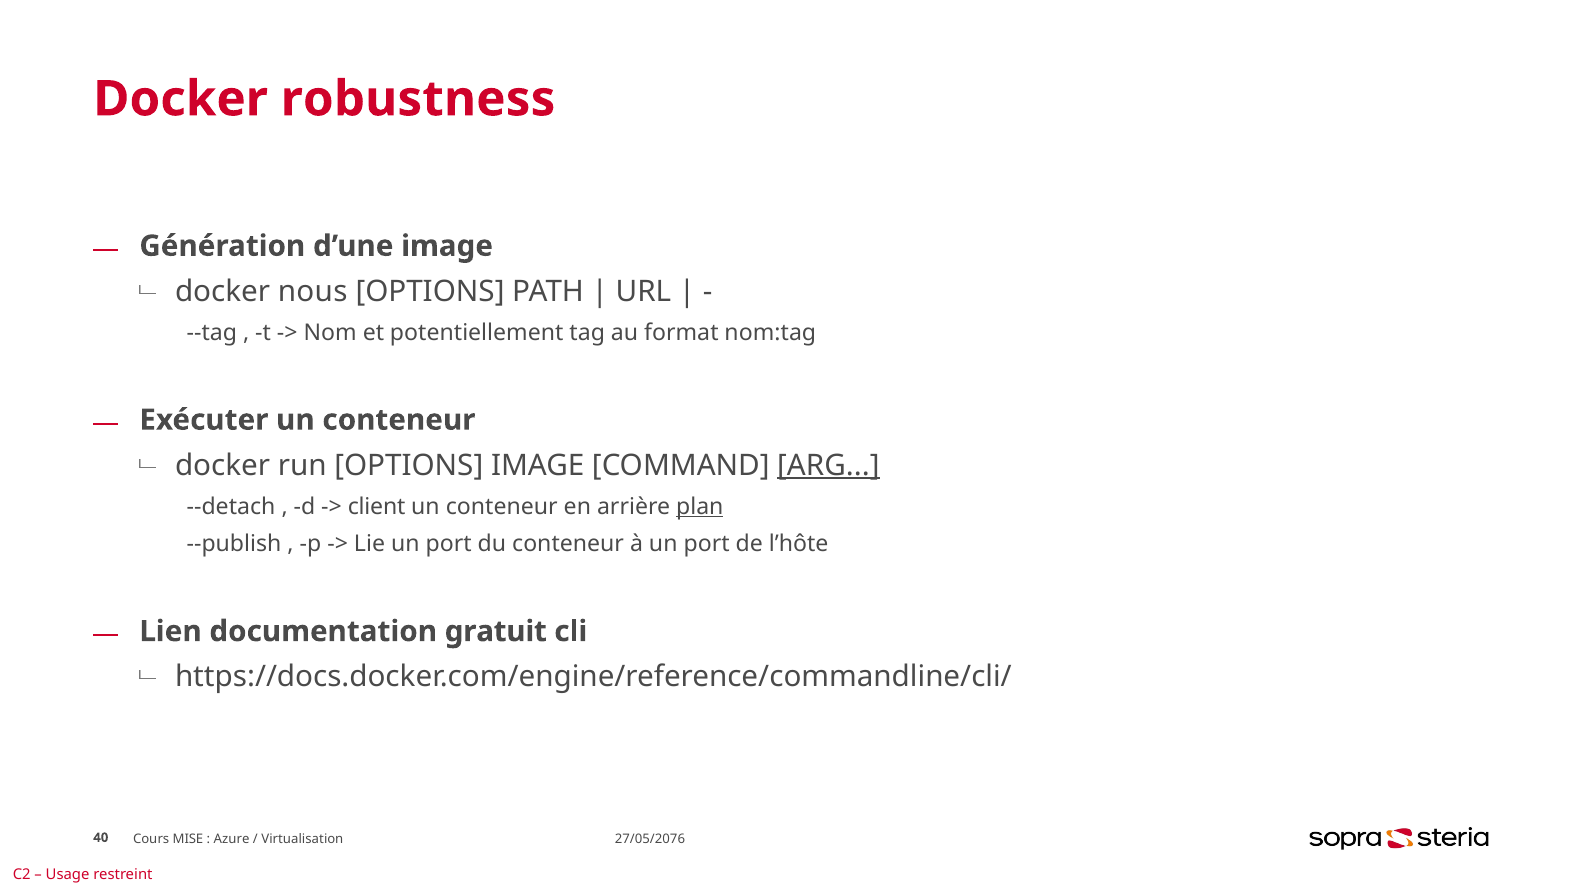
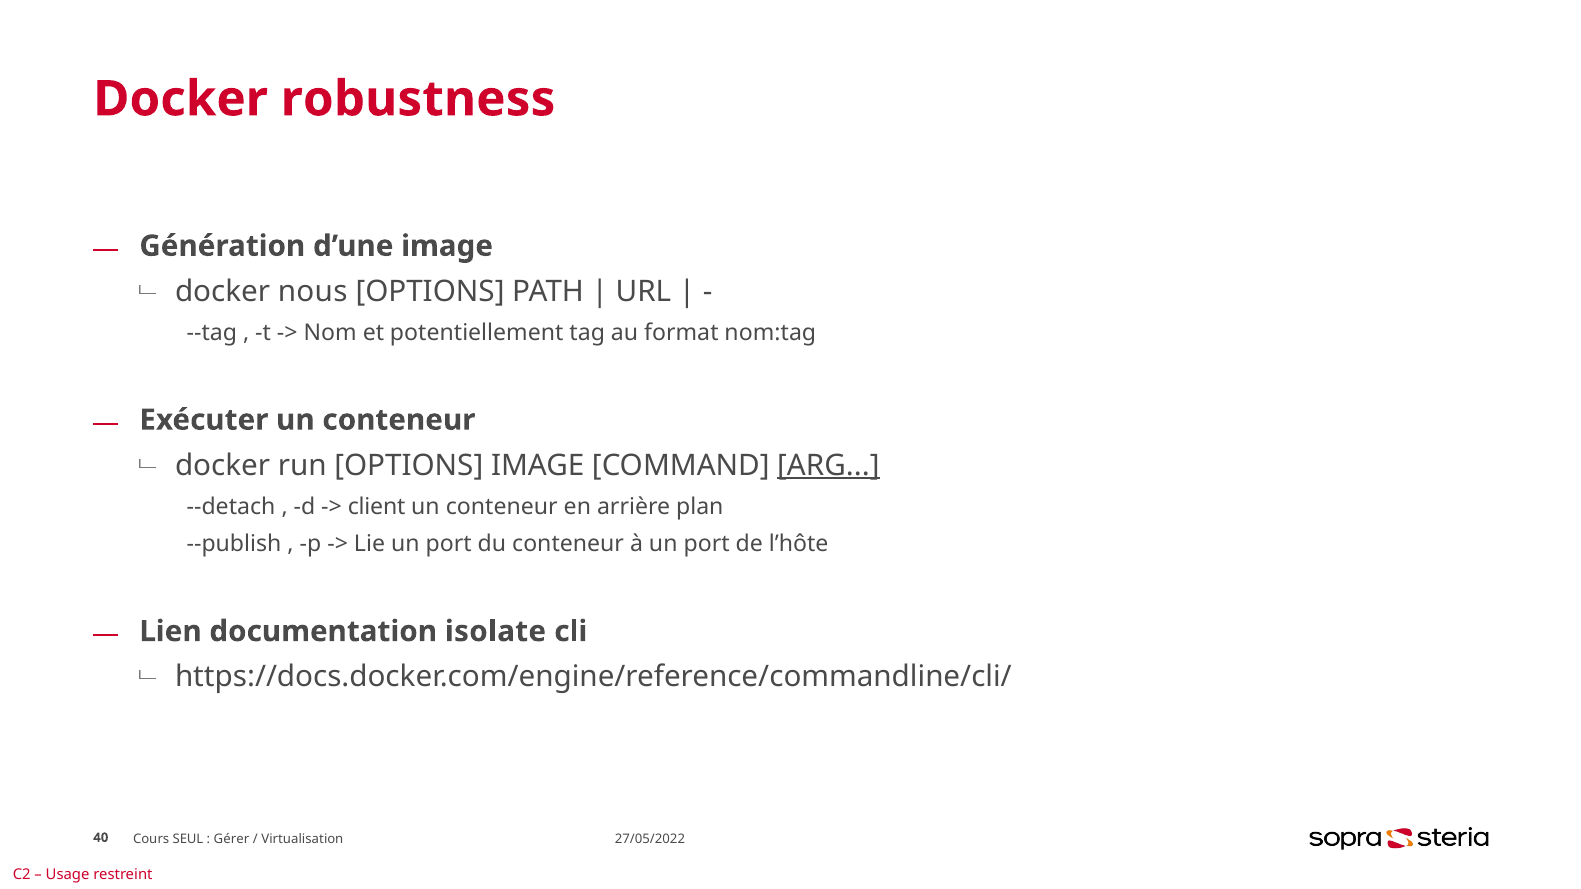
plan underline: present -> none (700, 507)
gratuit: gratuit -> isolate (495, 632)
MISE: MISE -> SEUL (188, 839)
Azure: Azure -> Gérer (232, 839)
27/05/2076: 27/05/2076 -> 27/05/2022 (650, 839)
